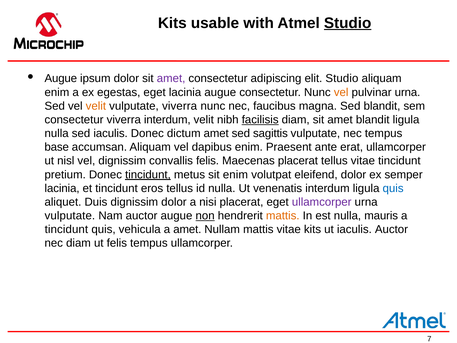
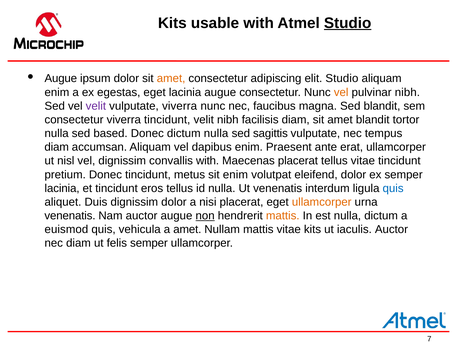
amet colour: purple -> orange (171, 78)
pulvinar urna: urna -> nibh (407, 92)
velit colour: orange -> purple (96, 106)
viverra interdum: interdum -> tincidunt (167, 120)
facilisis underline: present -> none (260, 120)
blandit ligula: ligula -> tortor (406, 120)
sed iaculis: iaculis -> based (111, 133)
dictum amet: amet -> nulla (216, 133)
base: base -> diam (57, 147)
convallis felis: felis -> with (208, 161)
tincidunt underline: present -> none (148, 174)
ullamcorper colour: purple -> orange (322, 202)
vulputate: vulputate -> venenatis (70, 216)
nulla mauris: mauris -> dictum (381, 216)
tincidunt: tincidunt -> euismod (66, 229)
felis tempus: tempus -> semper (149, 243)
